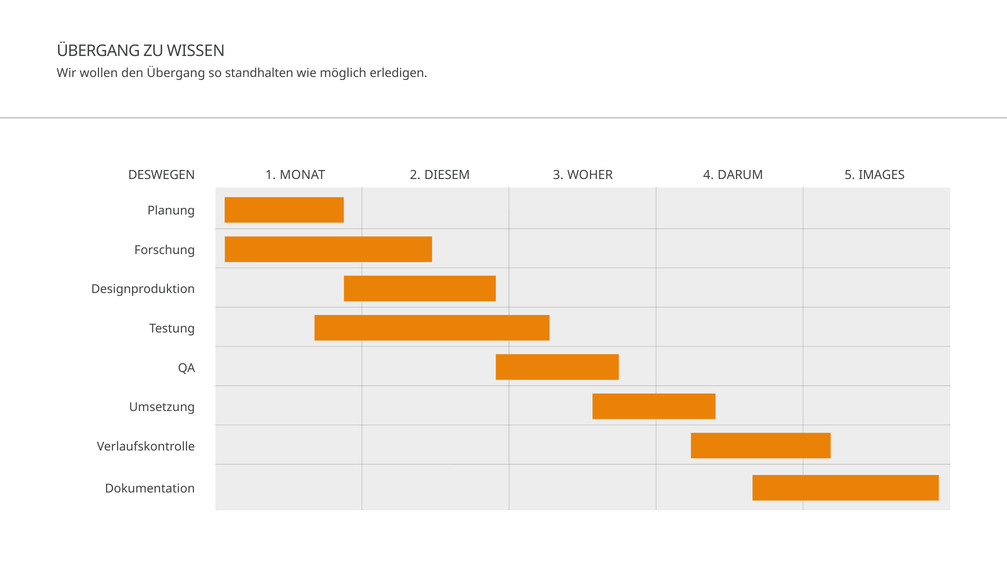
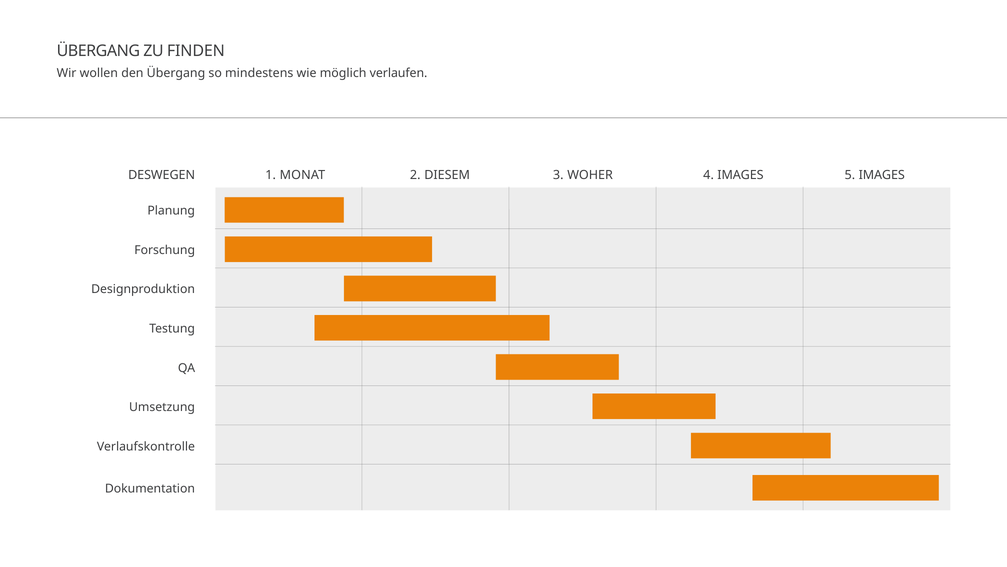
WISSEN: WISSEN -> FINDEN (196, 51)
standhalten: standhalten -> mindestens (259, 73)
erledigen: erledigen -> verlaufen (399, 73)
4 DARUM: DARUM -> IMAGES (740, 175)
